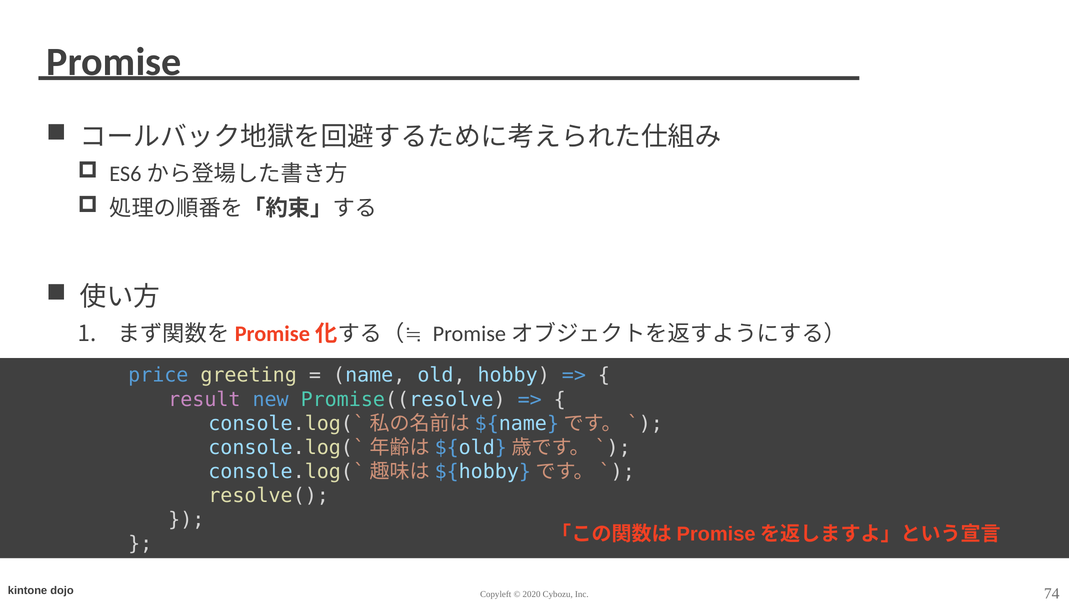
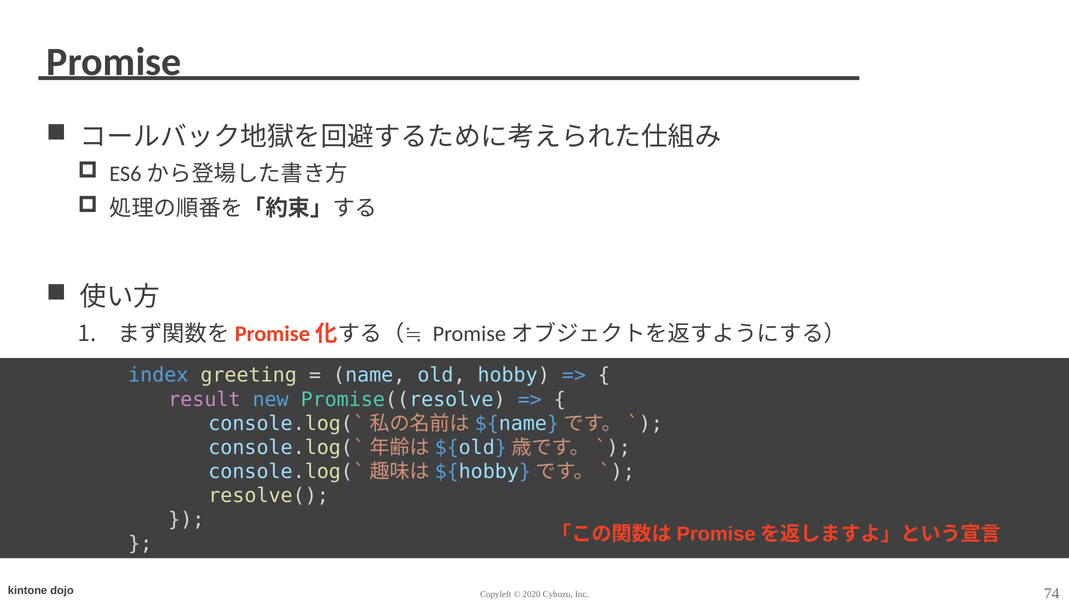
price: price -> index (158, 376)
